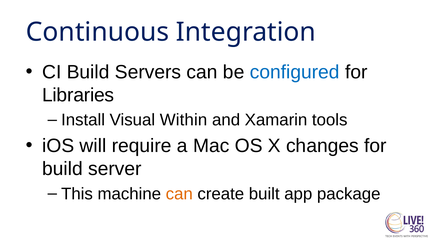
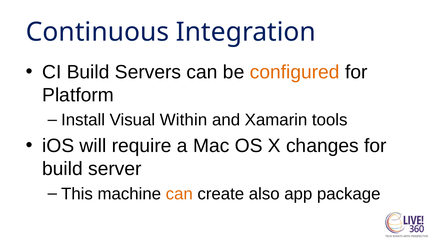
configured colour: blue -> orange (295, 72)
Libraries: Libraries -> Platform (78, 95)
built: built -> also (264, 194)
